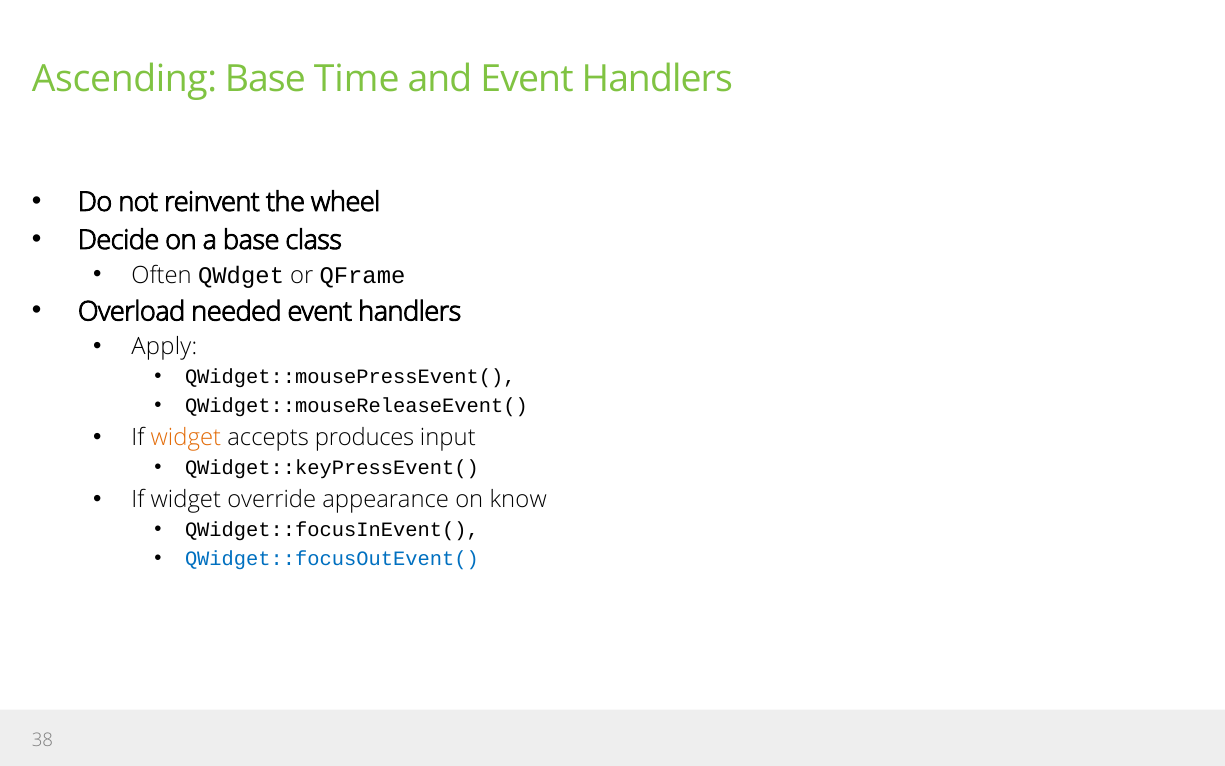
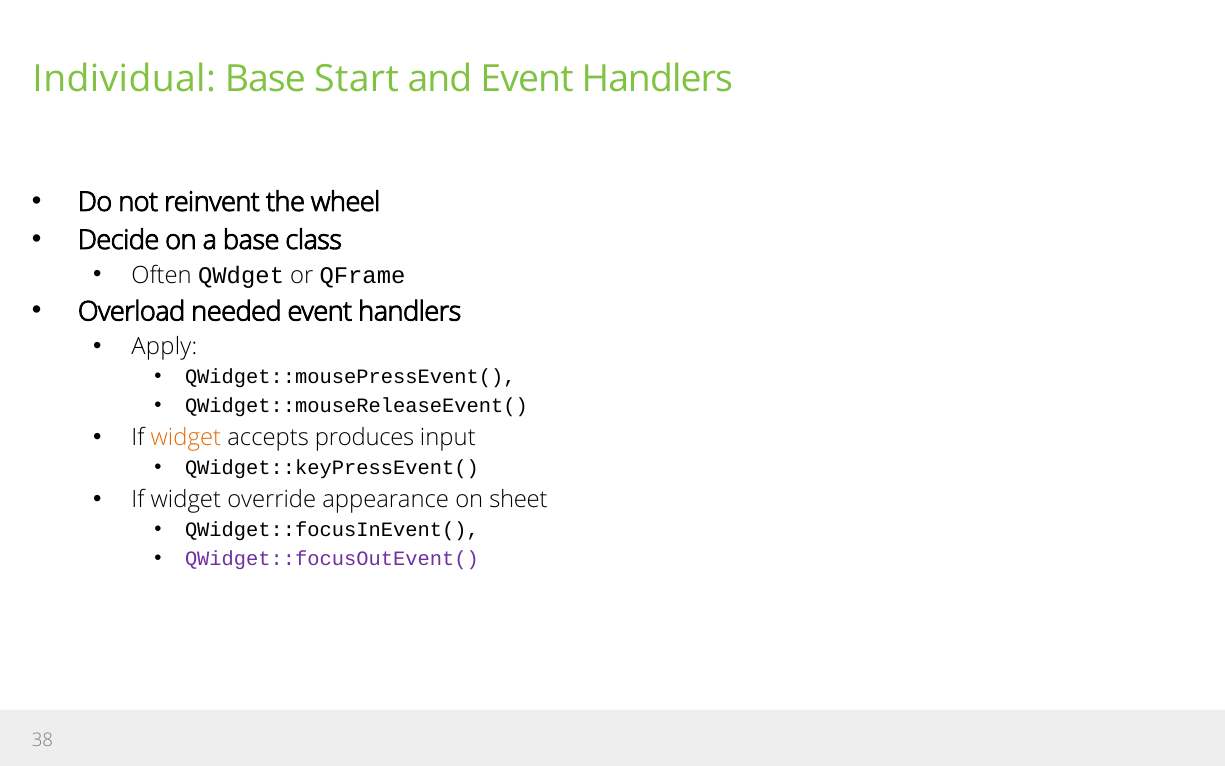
Ascending: Ascending -> Individual (124, 80)
Time: Time -> Start (357, 80)
know: know -> sheet (518, 499)
QWidget::focusOutEvent( colour: blue -> purple (332, 558)
